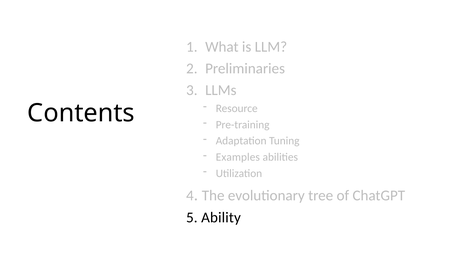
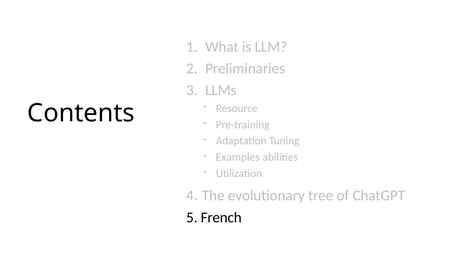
Ability: Ability -> French (221, 217)
